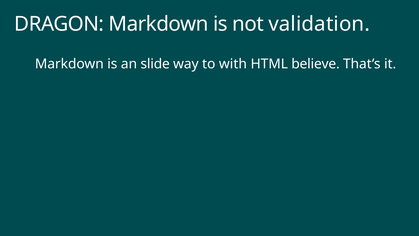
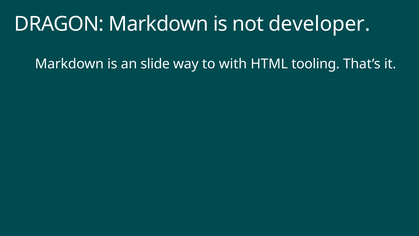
validation: validation -> developer (319, 24)
believe: believe -> tooling (316, 64)
